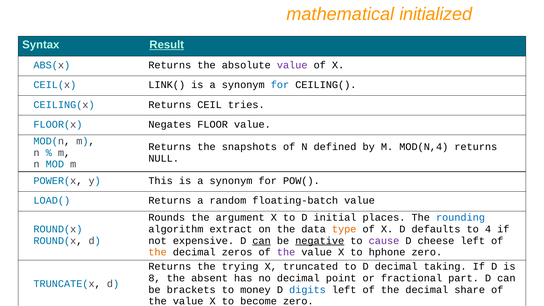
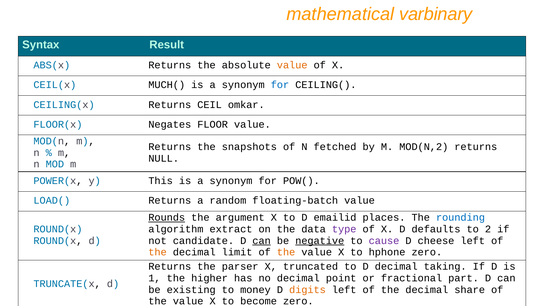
initialized: initialized -> varbinary (436, 14)
Result underline: present -> none (167, 45)
value colour: purple -> orange (292, 65)
LINK(: LINK( -> MUCH( (167, 85)
tries: tries -> omkar (246, 105)
defined: defined -> fetched (335, 147)
MOD(N,4: MOD(N,4 -> MOD(N,2 (424, 147)
Rounds underline: none -> present (167, 218)
initial: initial -> emailid (335, 218)
type colour: orange -> purple (344, 229)
4: 4 -> 2 (488, 229)
expensive: expensive -> candidate (203, 241)
zeros: zeros -> limit (237, 252)
the colour: purple -> orange (286, 252)
trying: trying -> parser (240, 267)
8: 8 -> 1 (154, 278)
absent: absent -> higher (210, 278)
brackets: brackets -> existing (191, 290)
digits colour: blue -> orange (307, 290)
